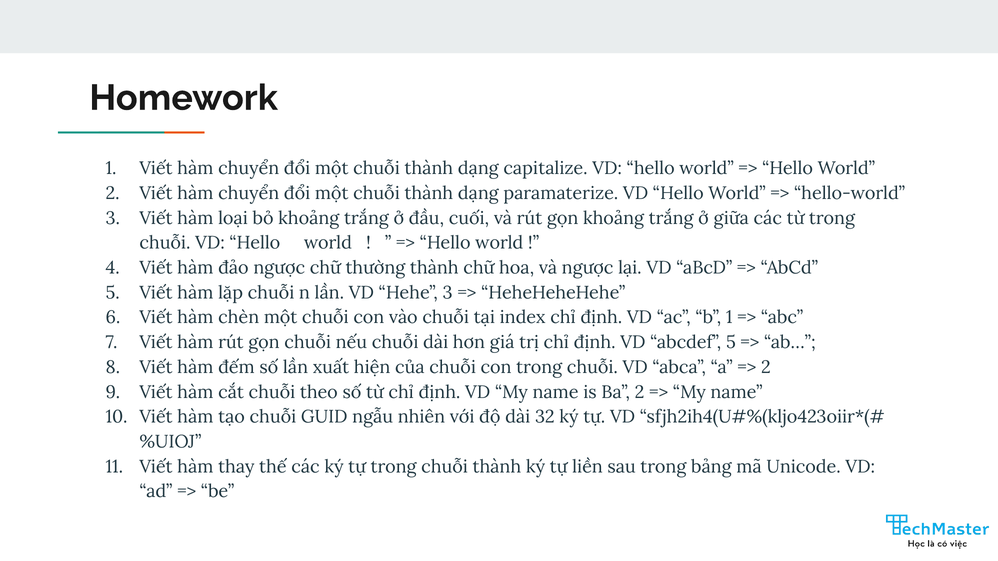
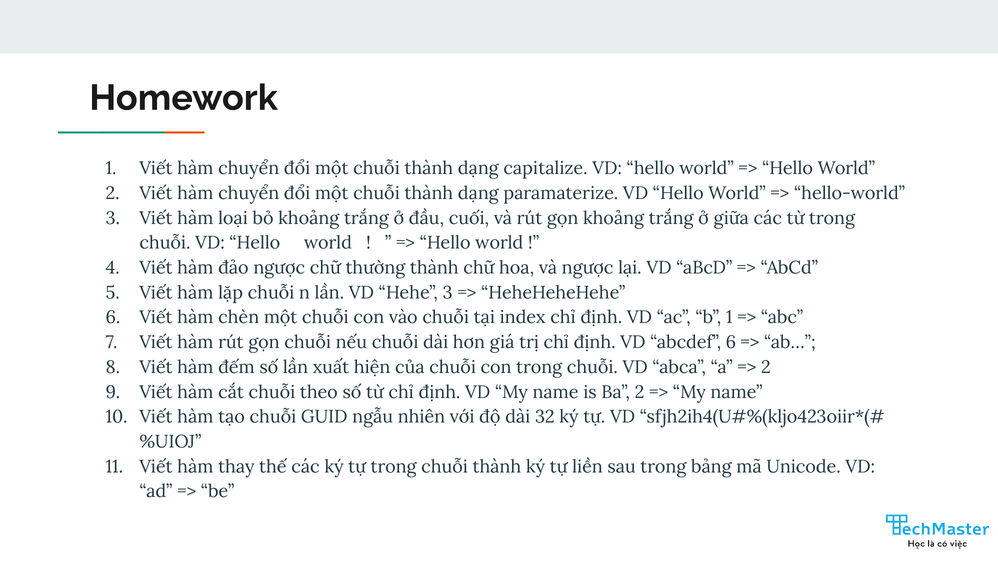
abcdef 5: 5 -> 6 (731, 343)
